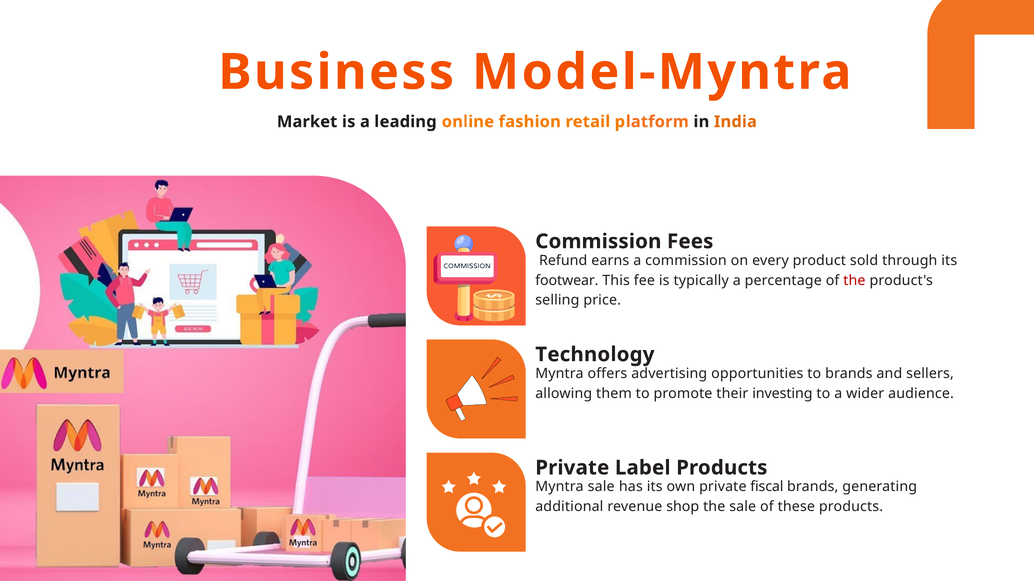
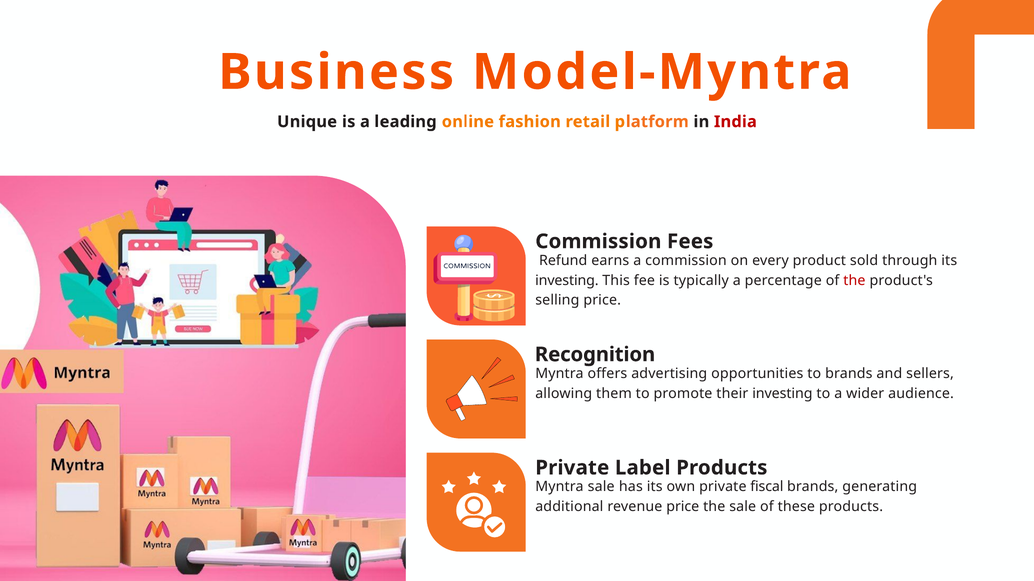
Market: Market -> Unique (307, 122)
India colour: orange -> red (735, 122)
footwear: footwear -> investing (567, 281)
Technology: Technology -> Recognition (595, 355)
revenue shop: shop -> price (683, 507)
